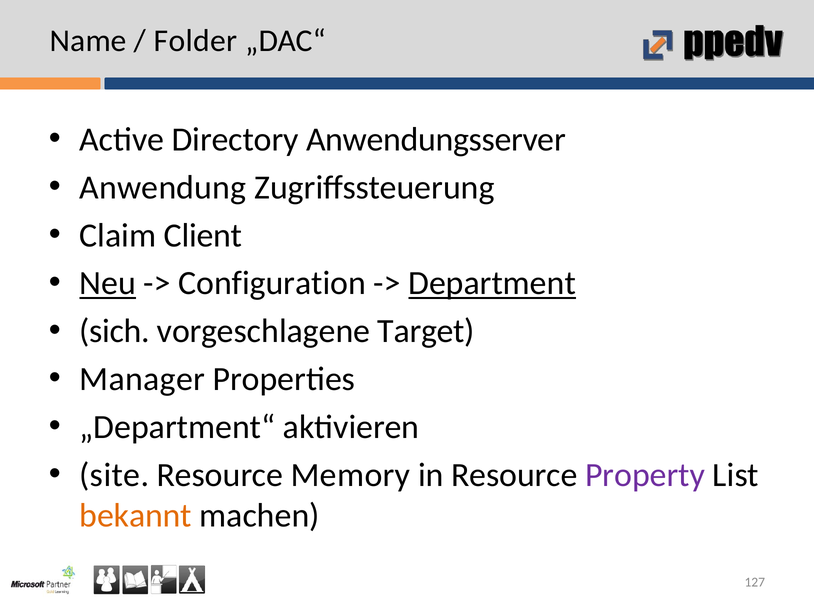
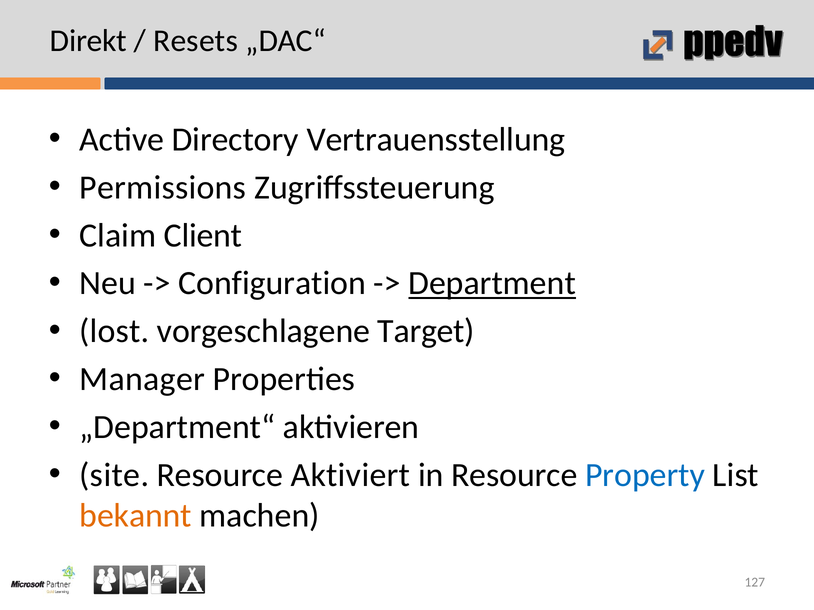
Name: Name -> Direkt (88, 41)
Folder: Folder -> Resets (196, 41)
Anwendungsserver: Anwendungsserver -> Vertrauensstellung (436, 140)
Anwendung: Anwendung -> Permissions (163, 188)
Neu underline: present -> none (108, 284)
sich: sich -> lost (114, 331)
Memory: Memory -> Aktiviert (350, 475)
Property colour: purple -> blue (645, 475)
